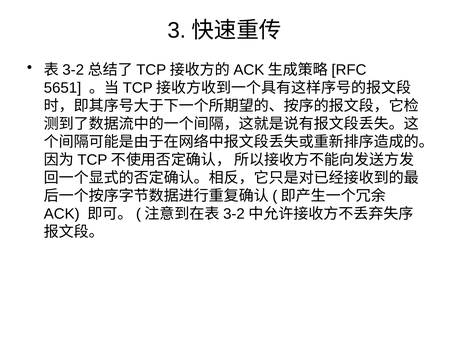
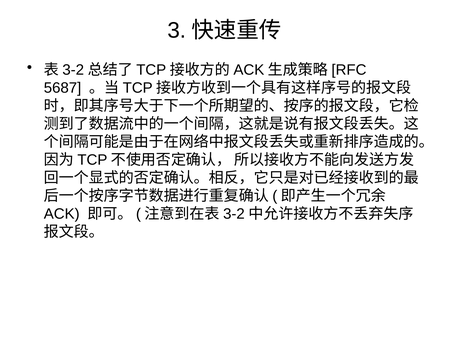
5651: 5651 -> 5687 (63, 88)
